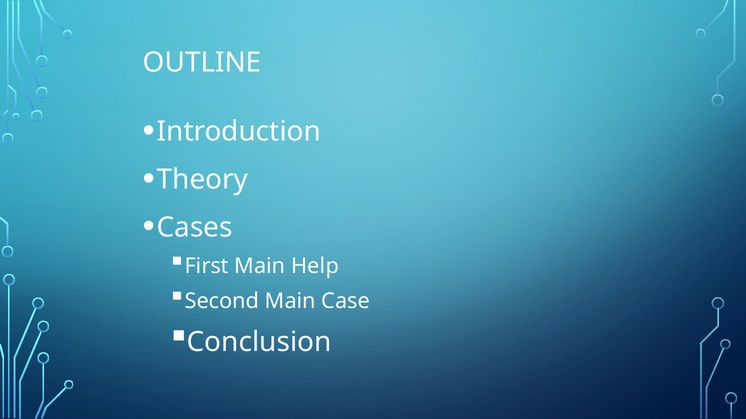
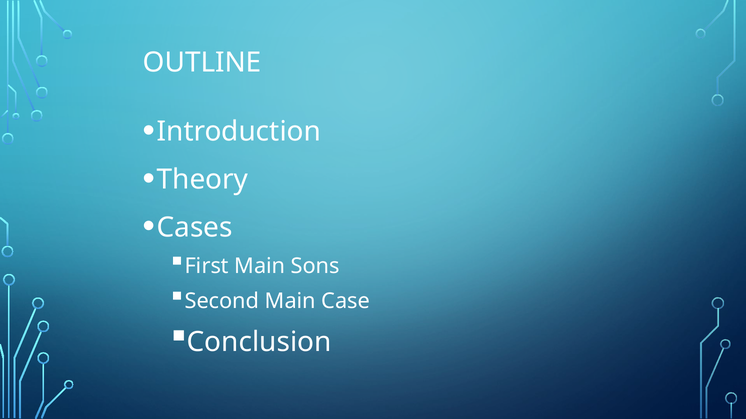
Help: Help -> Sons (315, 266)
